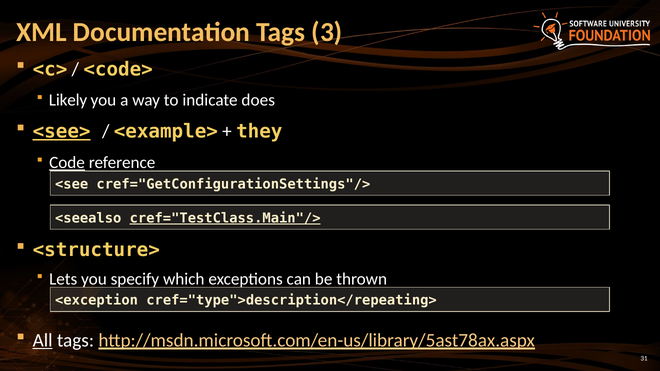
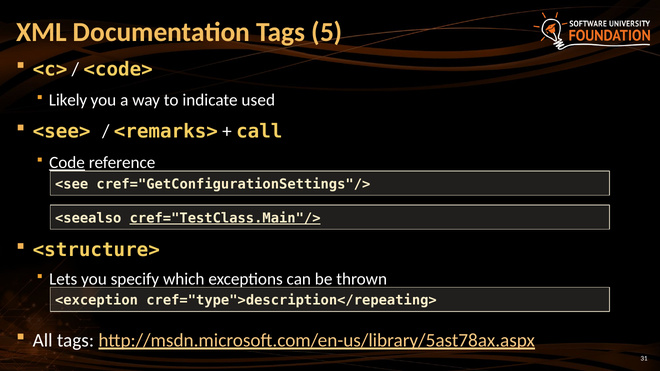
3: 3 -> 5 (327, 32)
does: does -> used (258, 100)
<see> underline: present -> none (62, 132)
<example>: <example> -> <remarks> (166, 132)
they: they -> call (259, 132)
All underline: present -> none (43, 341)
